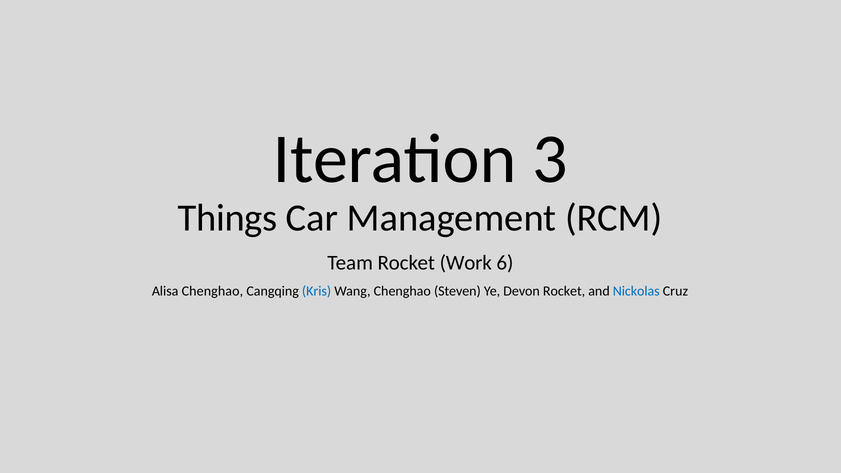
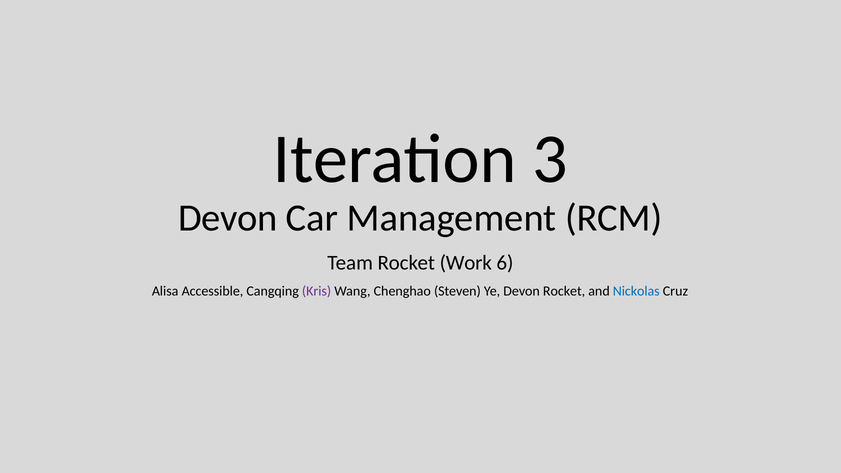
Things: Things -> Devon (228, 218)
Alisa Chenghao: Chenghao -> Accessible (212, 291)
Kris colour: blue -> purple (317, 291)
